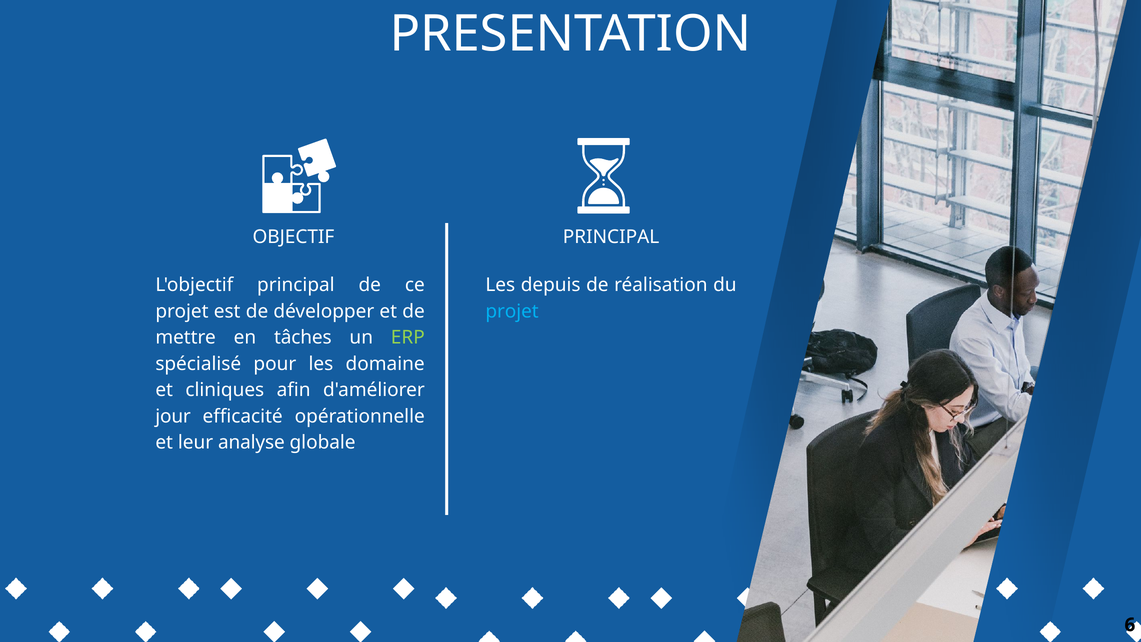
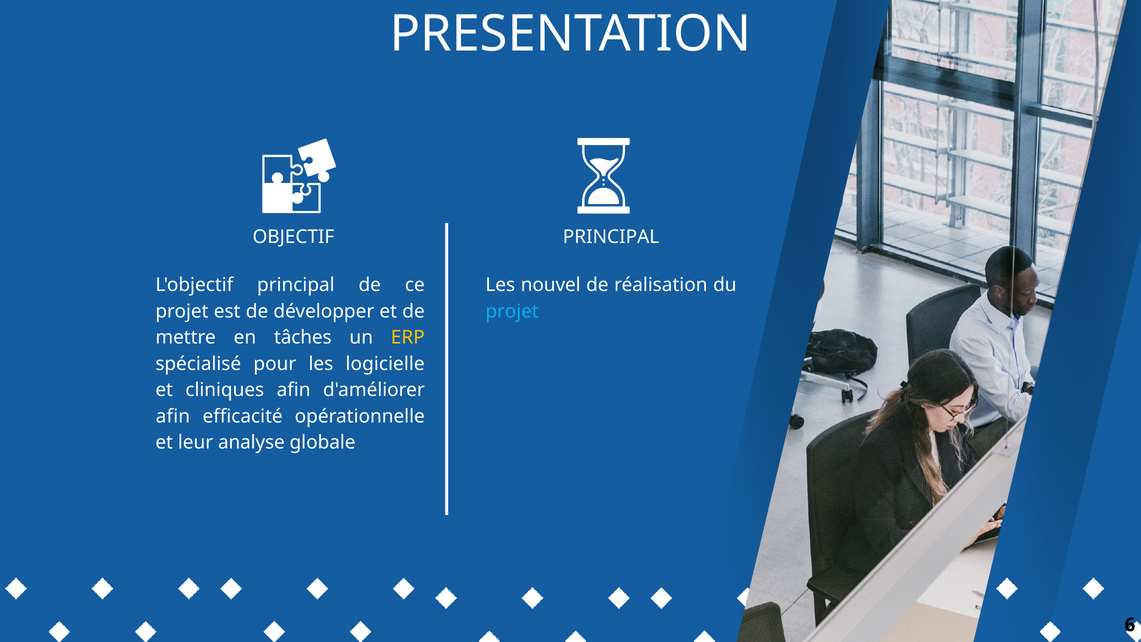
depuis: depuis -> nouvel (551, 285)
ERP colour: light green -> yellow (408, 338)
domaine: domaine -> logicielle (385, 364)
jour: jour -> afin (173, 416)
